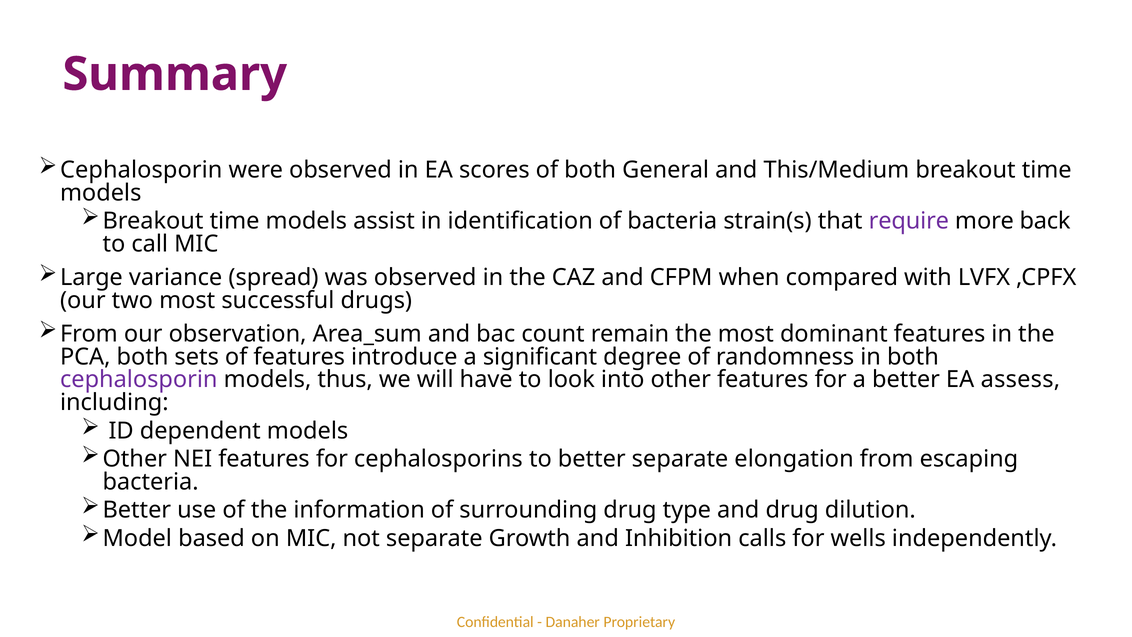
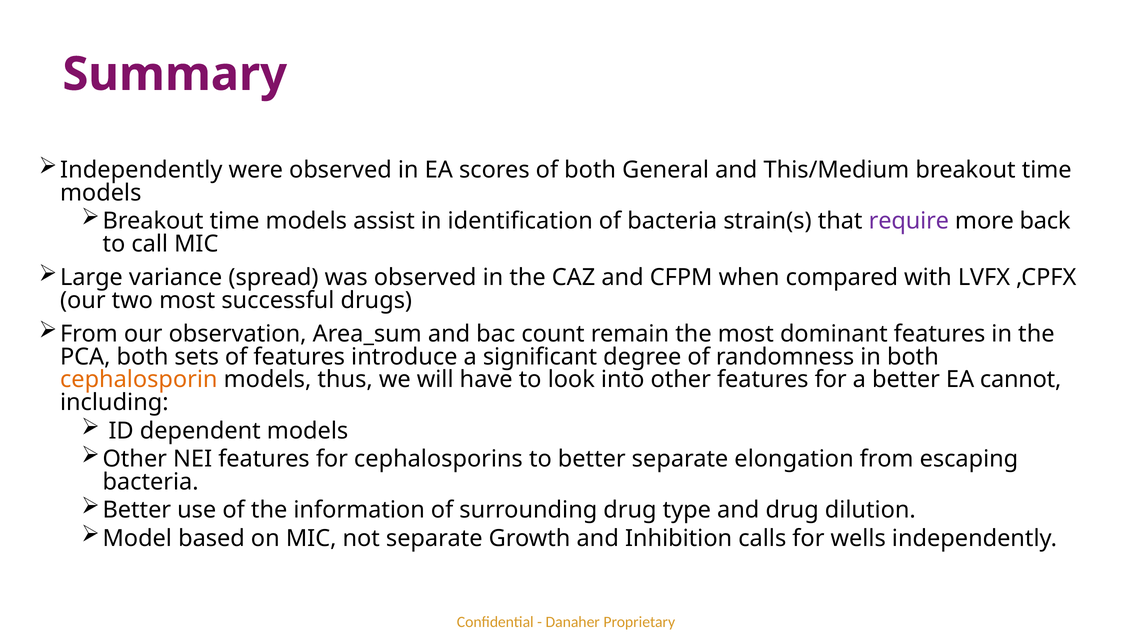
Cephalosporin: Cephalosporin -> Independently (141, 170)
cephalosporin colour: purple -> orange (139, 380)
assess: assess -> cannot (1021, 380)
